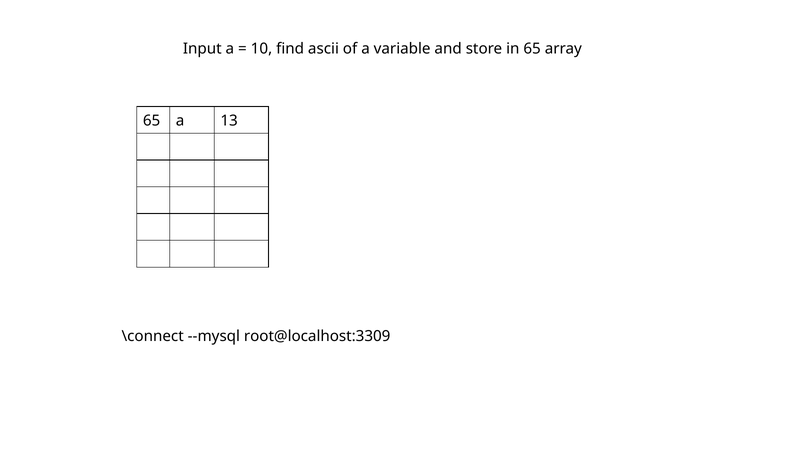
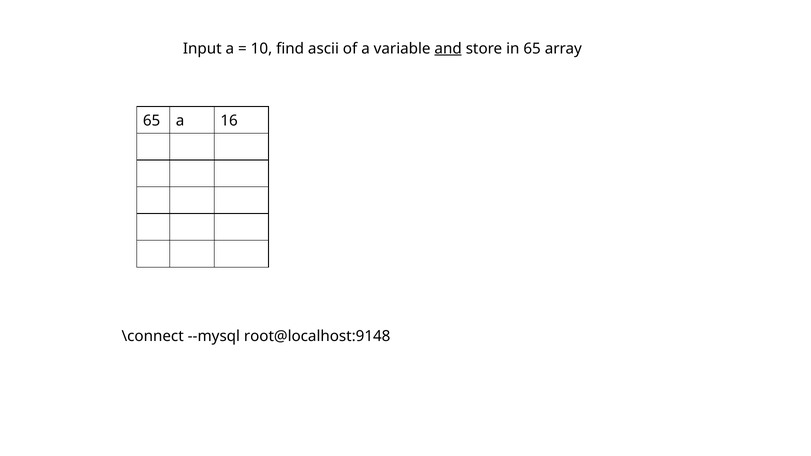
and underline: none -> present (448, 49)
13: 13 -> 16 (229, 121)
root@localhost:3309: root@localhost:3309 -> root@localhost:9148 (317, 336)
